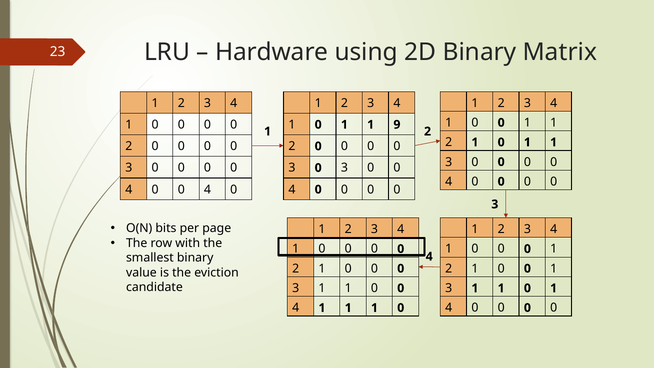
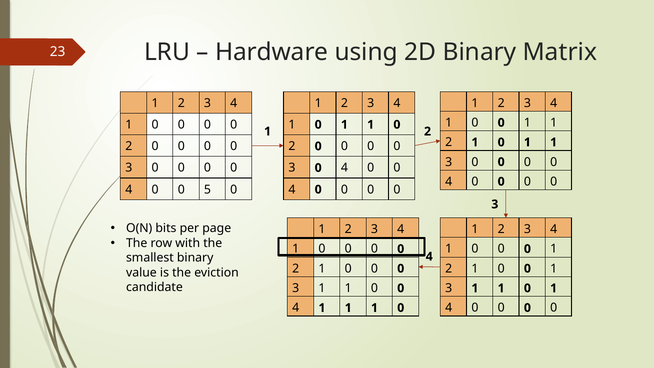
0 1 1 9: 9 -> 0 (397, 125)
3 0 3: 3 -> 4 (344, 168)
4 0 0 4: 4 -> 5 (208, 189)
